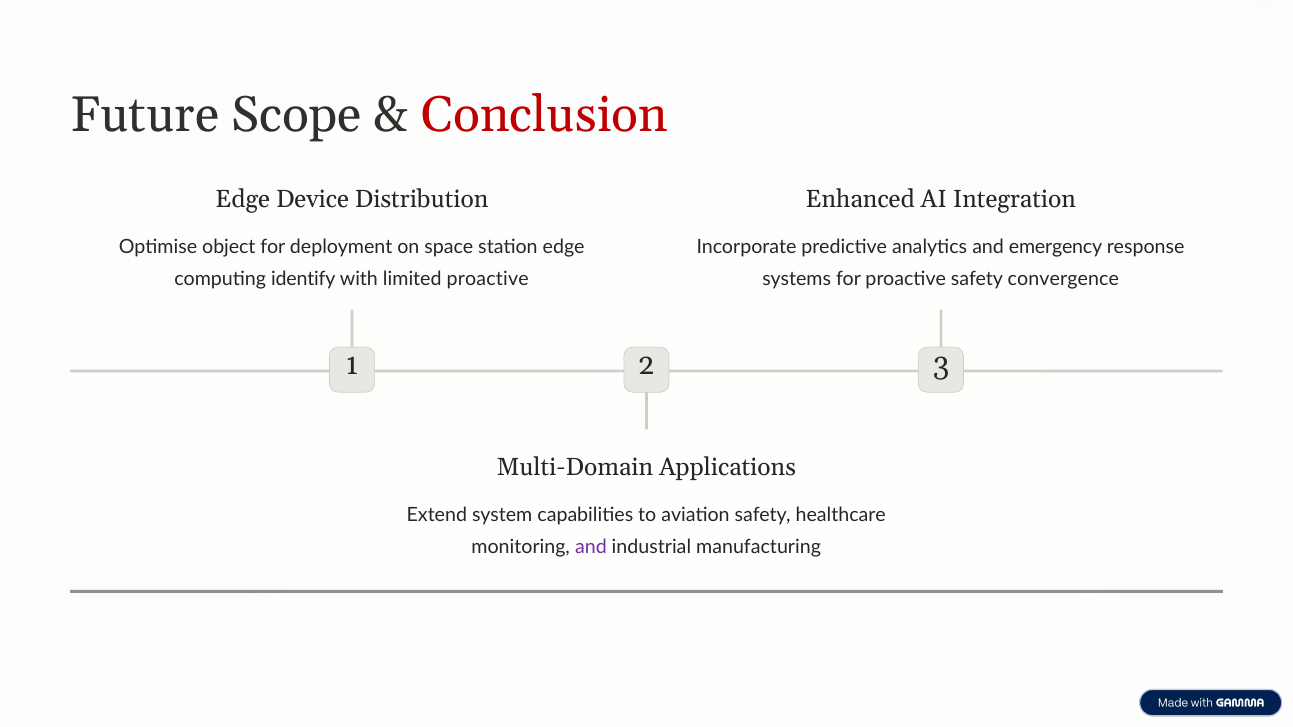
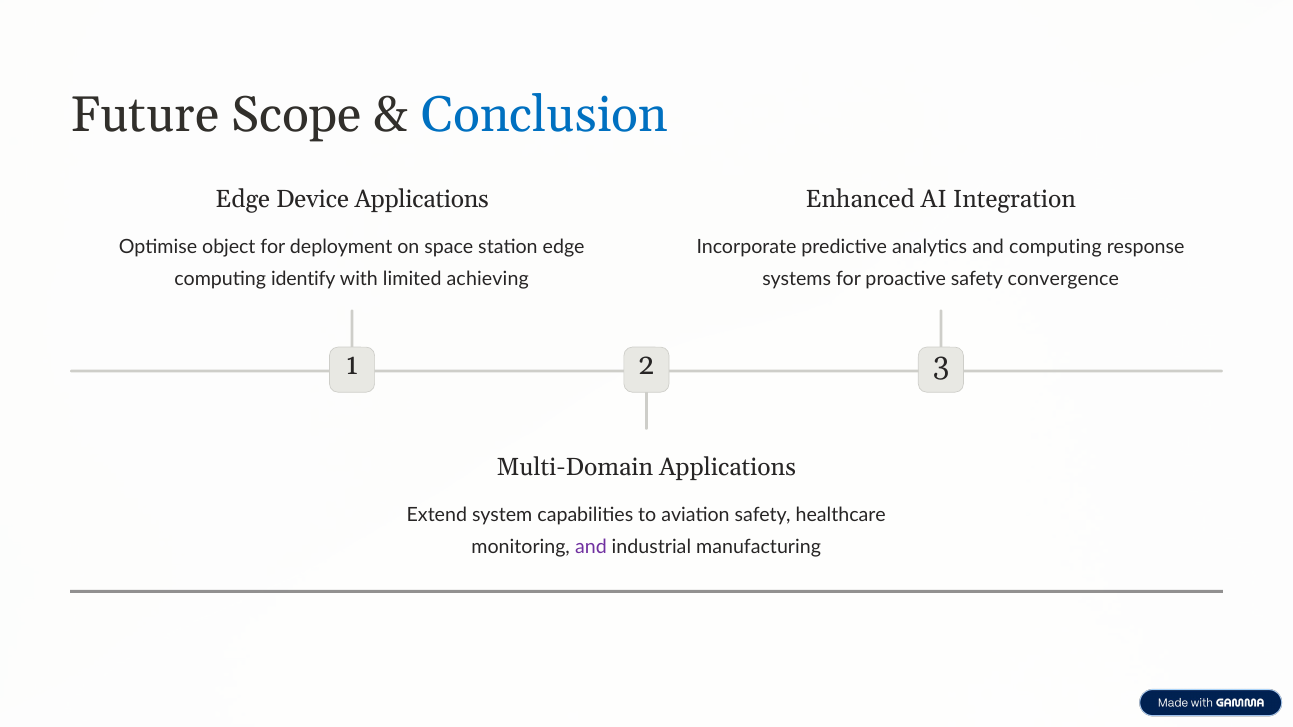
Conclusion colour: red -> blue (545, 115)
Device Distribution: Distribution -> Applications (422, 200)
and emergency: emergency -> computing (1055, 247)
limited proactive: proactive -> achieving (488, 279)
